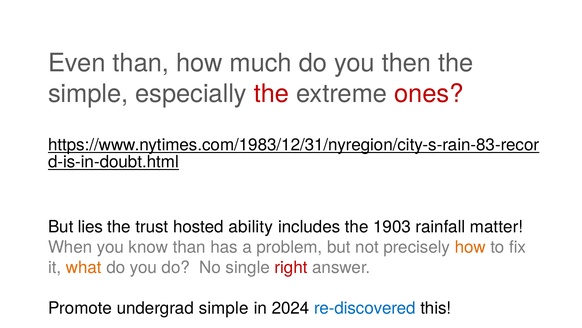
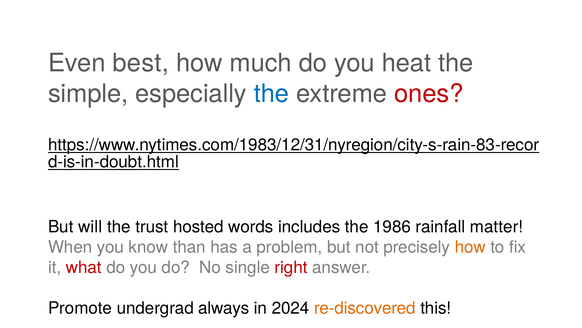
Even than: than -> best (141, 63)
then: then -> heat (406, 63)
the colour: red -> blue (271, 93)
lies: lies -> will (90, 226)
ability: ability -> words (251, 226)
1903: 1903 -> 1986 (392, 226)
what colour: orange -> red (84, 267)
undergrad simple: simple -> always (224, 308)
re-discovered colour: blue -> orange (365, 308)
